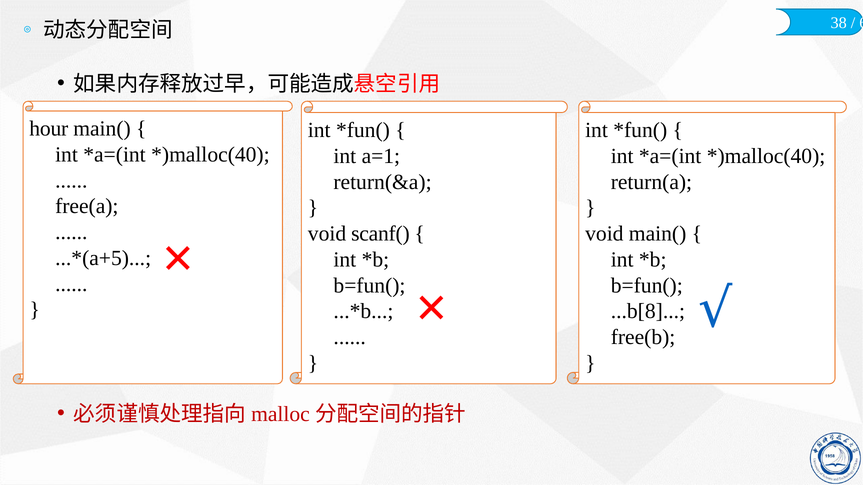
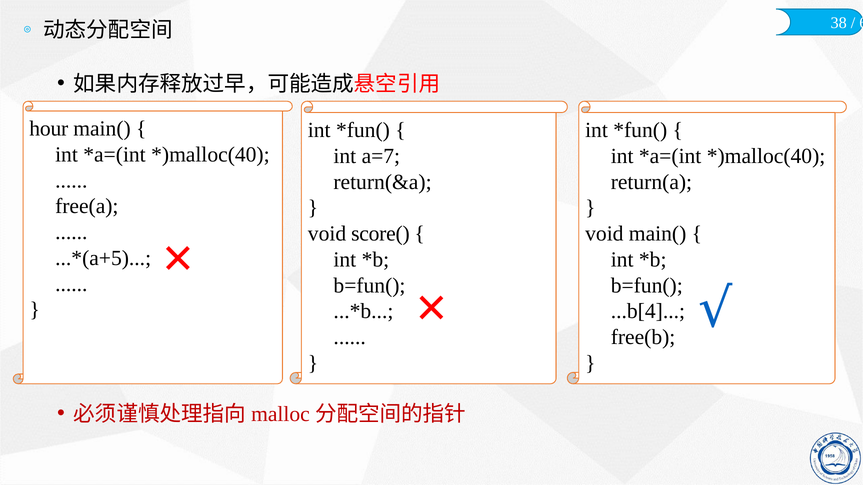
a=1: a=1 -> a=7 (381, 156)
scanf(: scanf( -> score( (380, 234)
...b[8: ...b[8 -> ...b[4 (648, 312)
